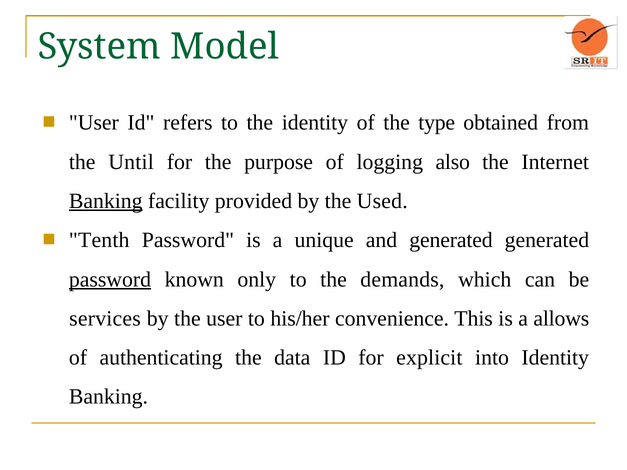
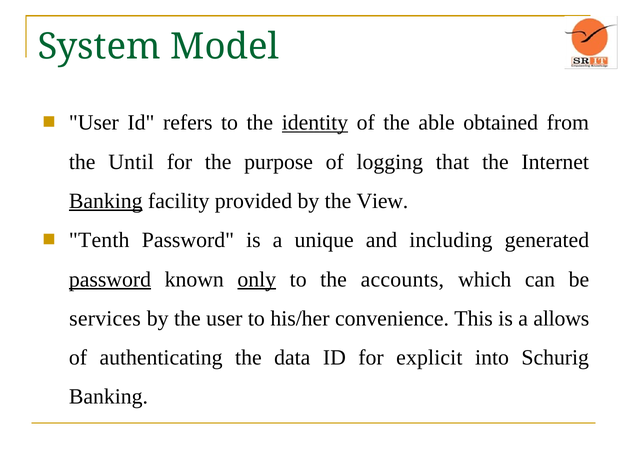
identity underline: none -> present (315, 123)
type: type -> able (437, 123)
also: also -> that (452, 162)
Used: Used -> View (382, 201)
and generated: generated -> including (451, 240)
only underline: none -> present (257, 279)
demands: demands -> accounts (402, 279)
into Identity: Identity -> Schurig (555, 358)
